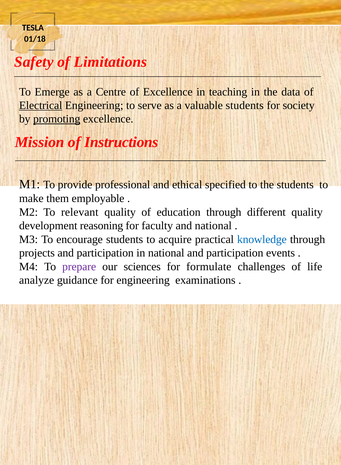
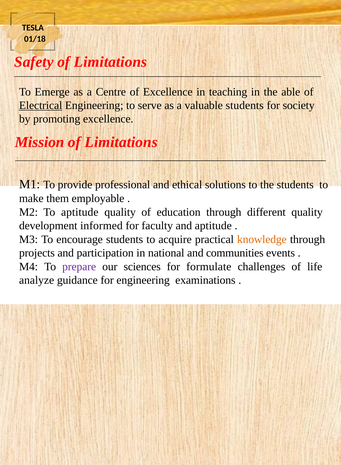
data: data -> able (291, 92)
promoting underline: present -> none (57, 119)
Mission of Instructions: Instructions -> Limitations (121, 142)
specified: specified -> solutions (225, 185)
To relevant: relevant -> aptitude (80, 213)
reasoning: reasoning -> informed (101, 226)
and national: national -> aptitude (213, 226)
knowledge colour: blue -> orange (262, 240)
national and participation: participation -> communities (235, 253)
